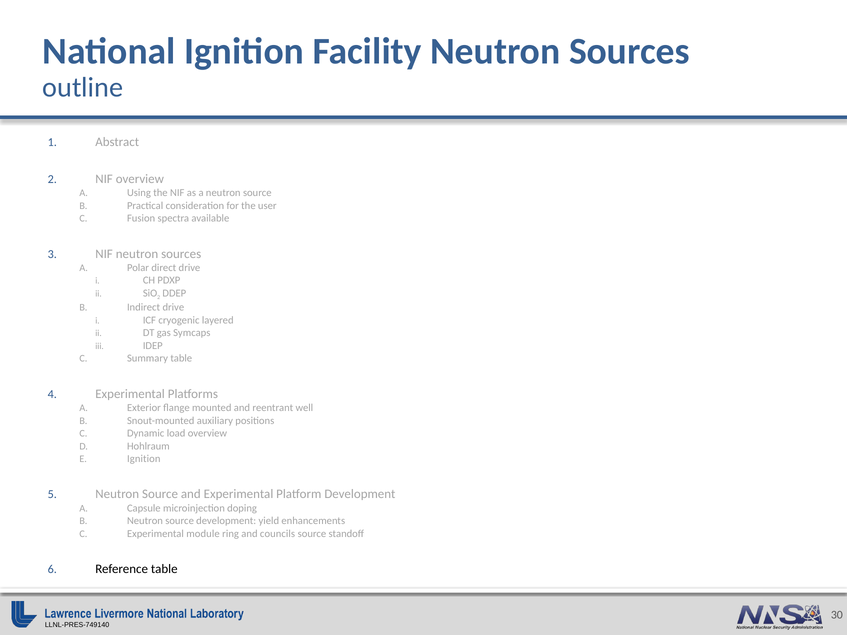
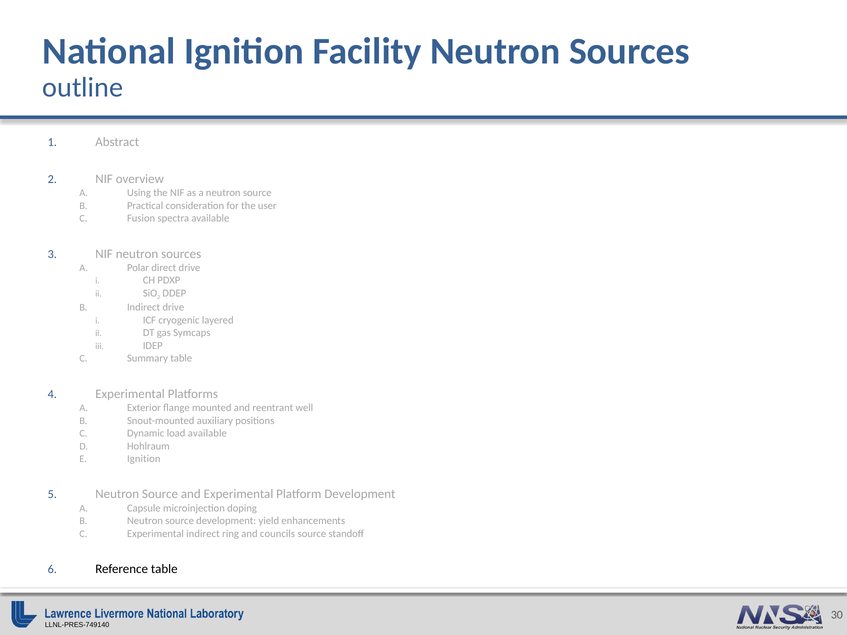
load overview: overview -> available (207, 433)
Experimental module: module -> indirect (203, 534)
